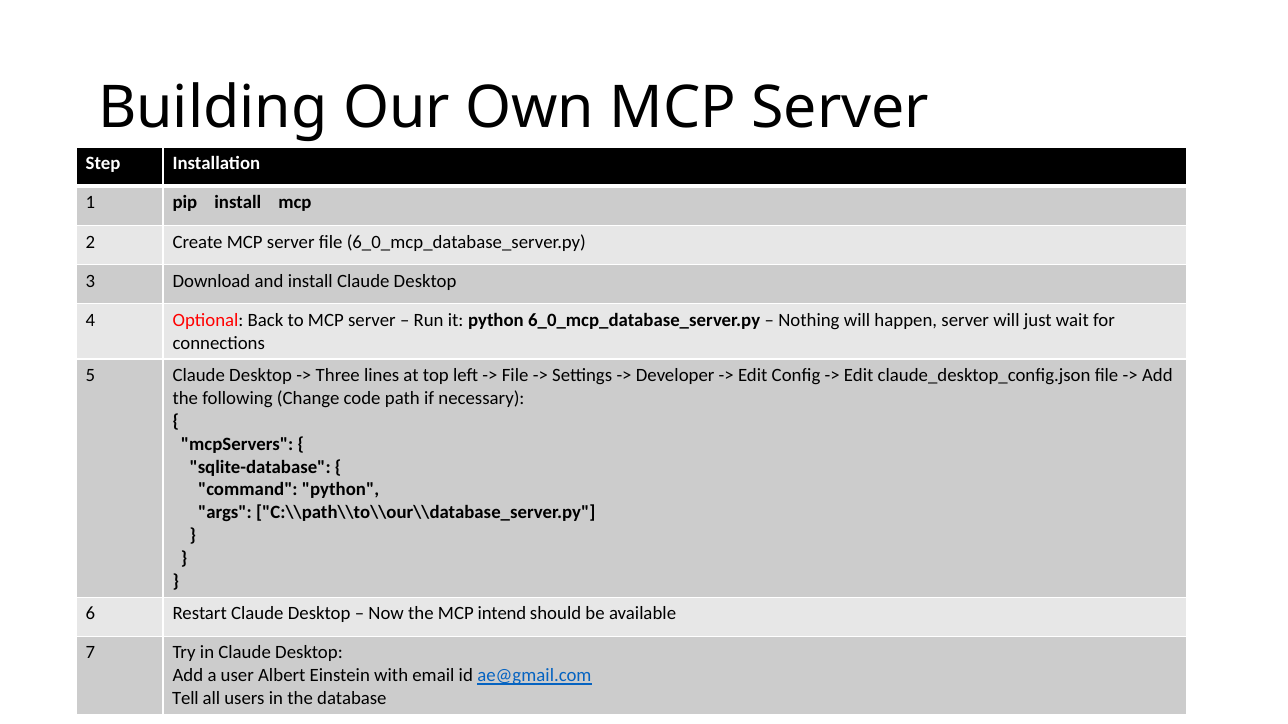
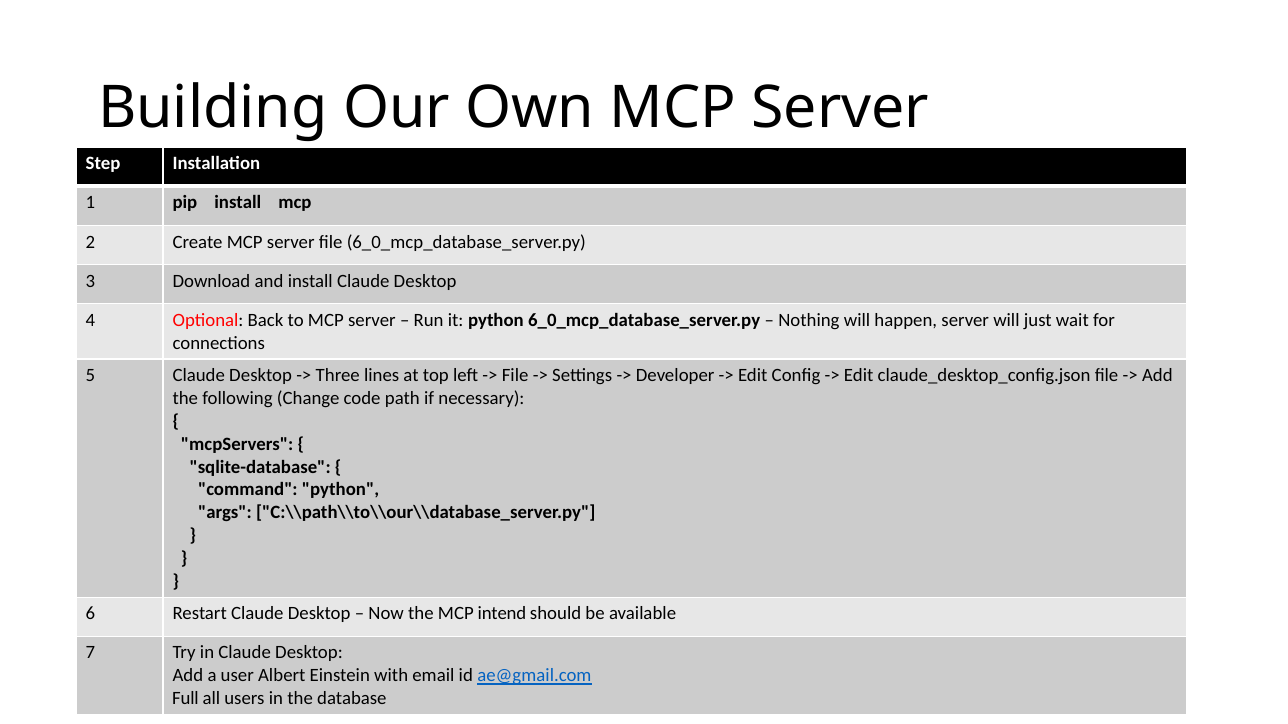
Tell: Tell -> Full (186, 699)
